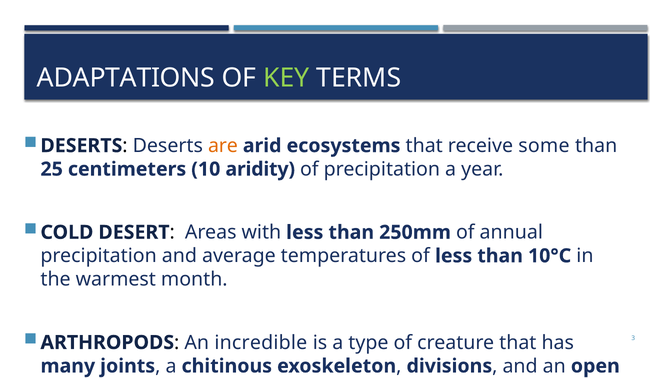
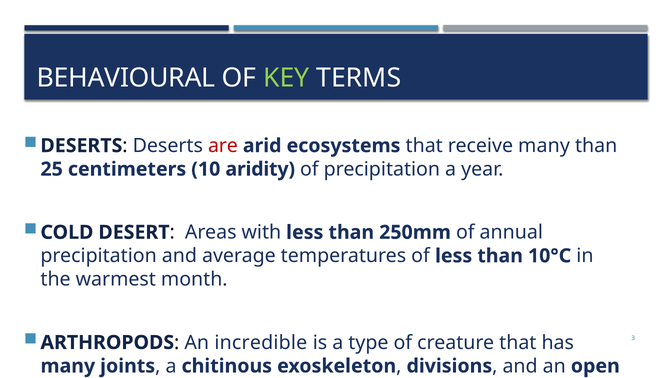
ADAPTATIONS: ADAPTATIONS -> BEHAVIOURAL (126, 78)
are colour: orange -> red (223, 146)
receive some: some -> many (544, 146)
